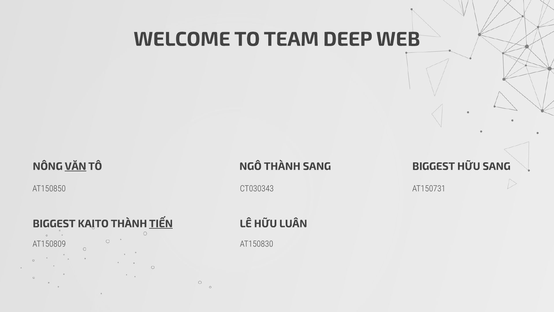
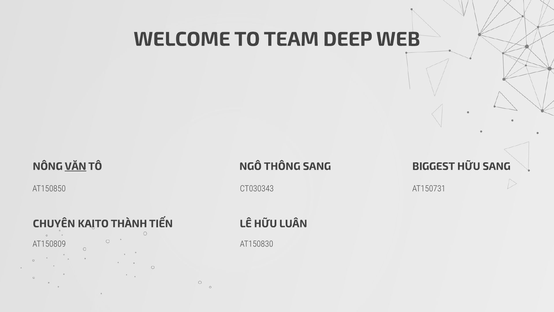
NGÔ THÀNH: THÀNH -> THÔNG (282, 166)
BIGGEST: BIGGEST -> CHUYÊN (54, 223)
TIẾN underline: present -> none (161, 223)
